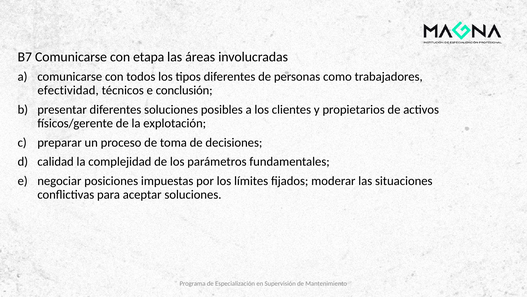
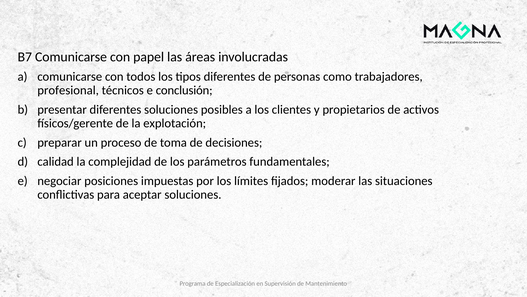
etapa: etapa -> papel (149, 57)
efectividad: efectividad -> profesional (68, 90)
